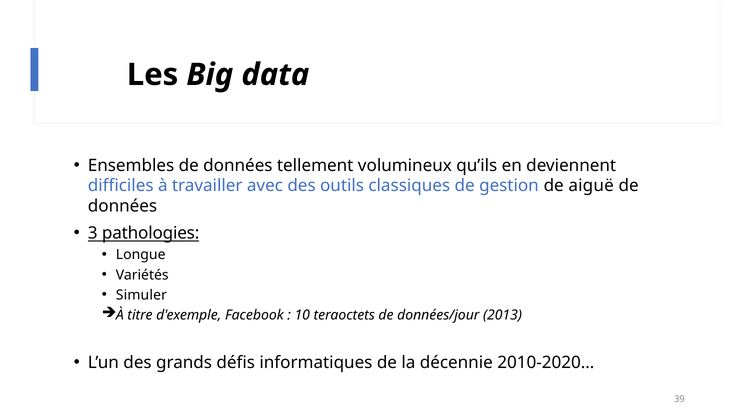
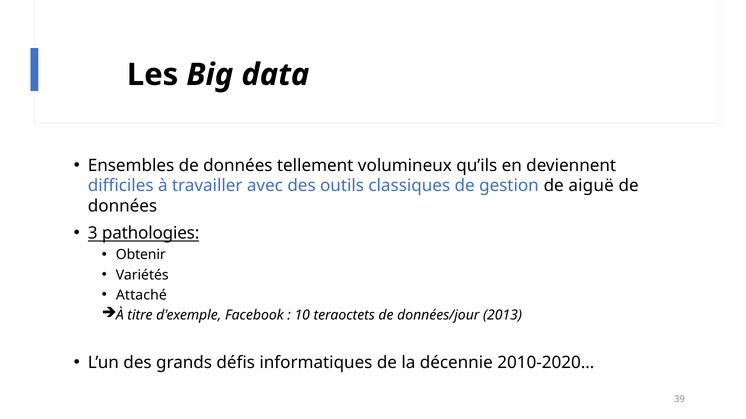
Longue: Longue -> Obtenir (141, 255)
Simuler: Simuler -> Attaché (141, 295)
